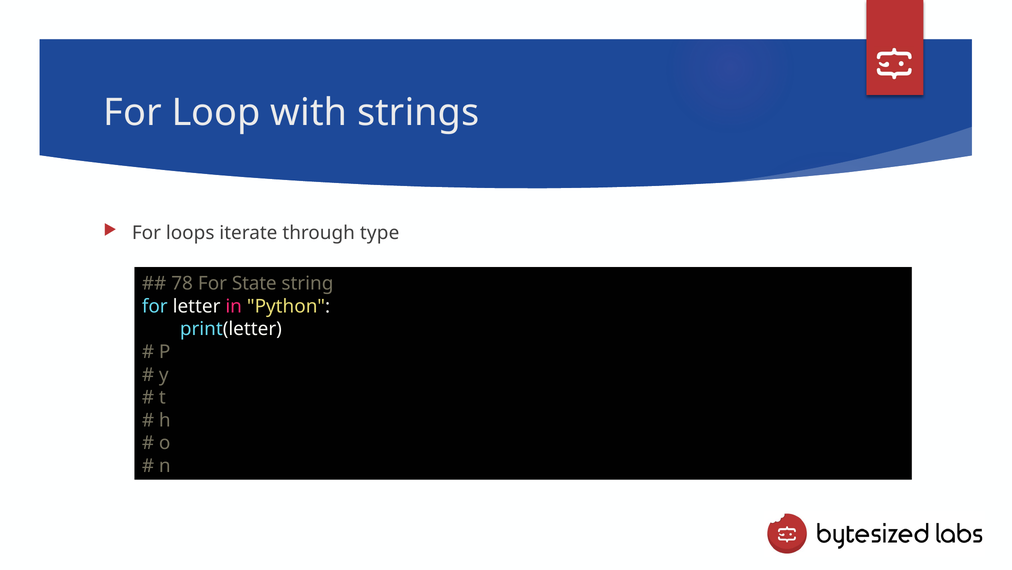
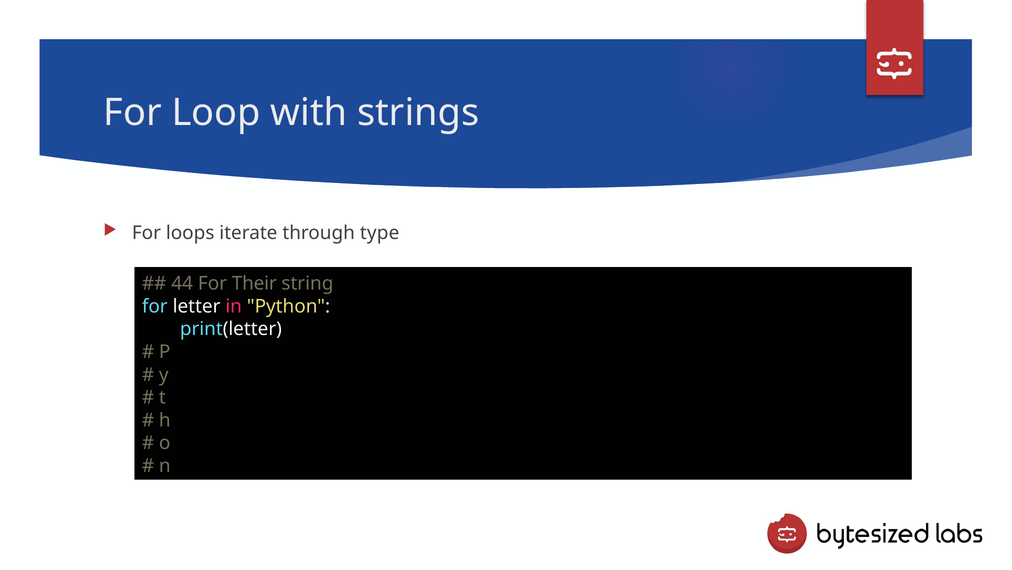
78: 78 -> 44 (182, 283)
State: State -> Their (254, 283)
